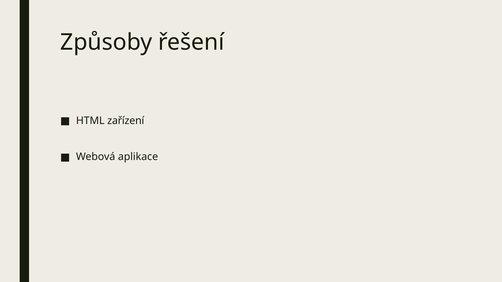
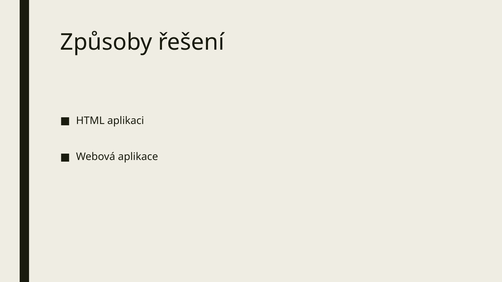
zařízení: zařízení -> aplikaci (126, 121)
